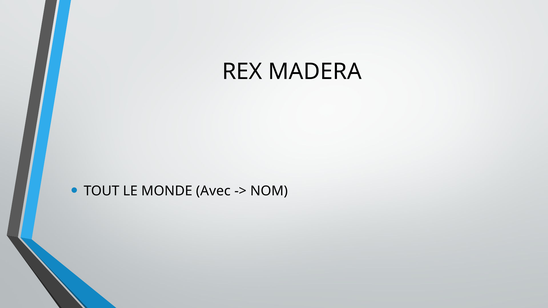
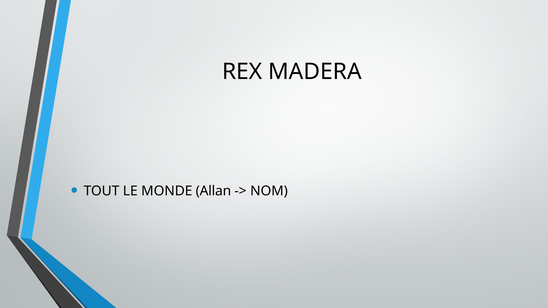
Avec: Avec -> Allan (213, 191)
